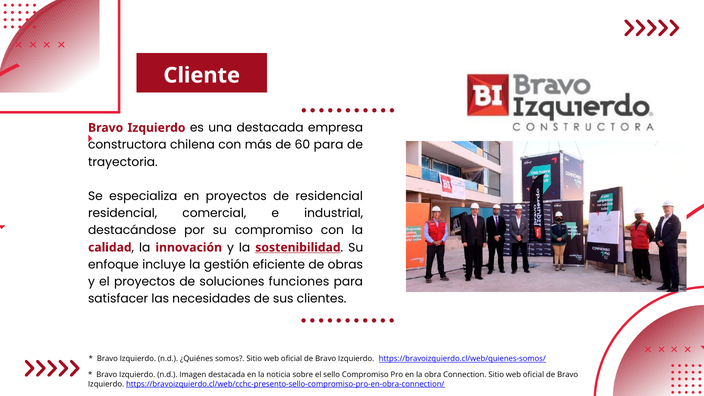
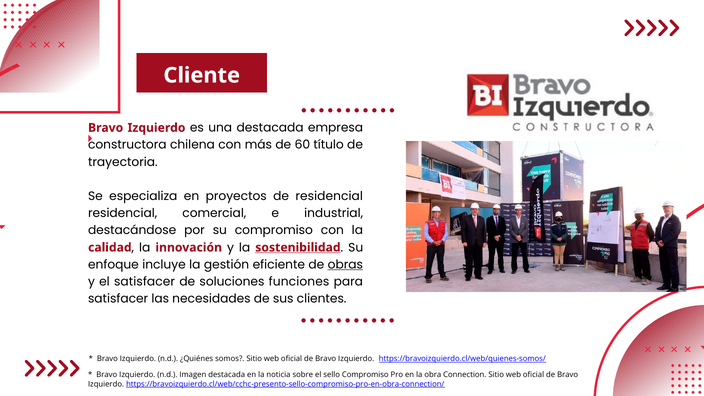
60 para: para -> título (329, 145)
obras underline: none -> present (345, 265)
el proyectos: proyectos -> satisfacer (145, 282)
